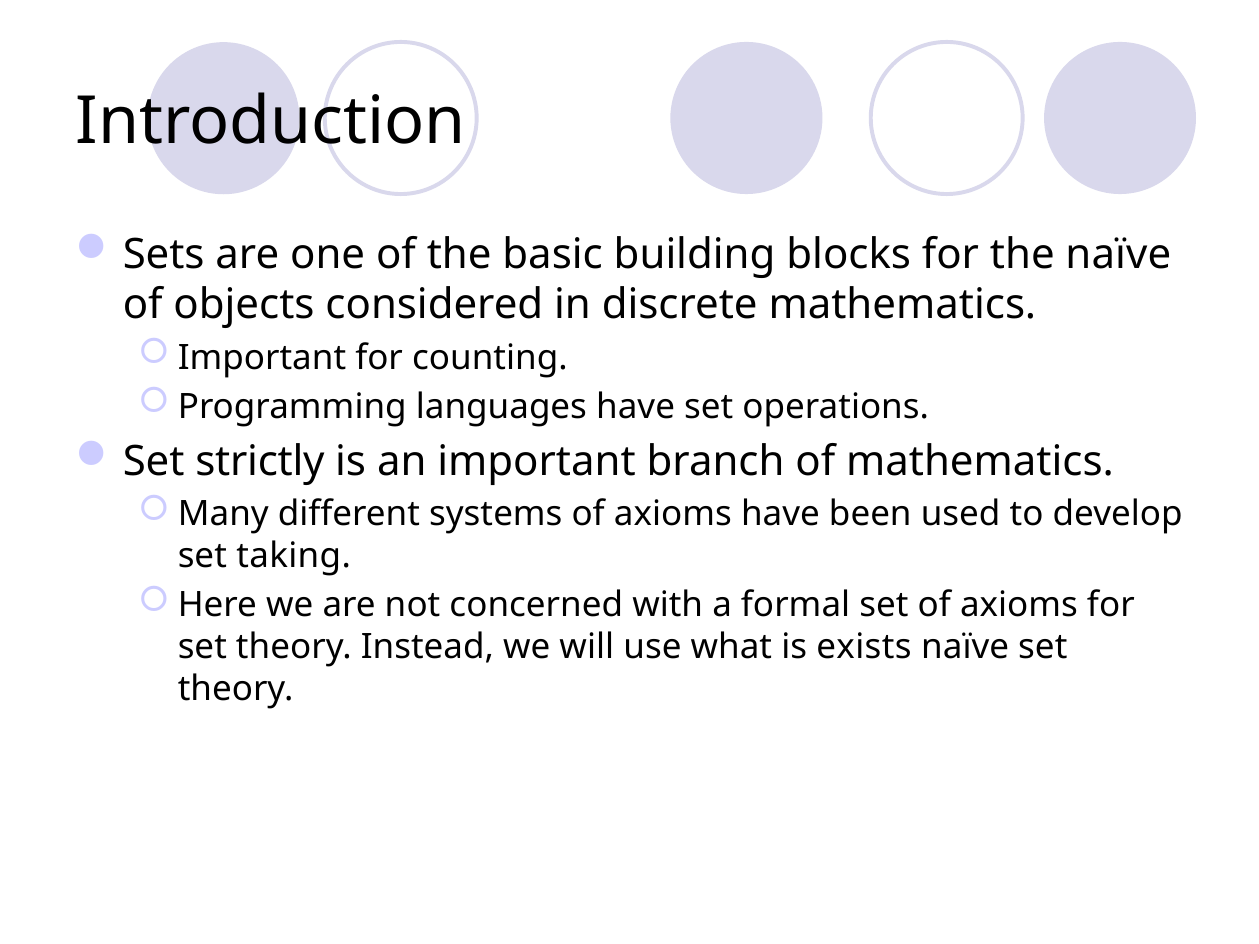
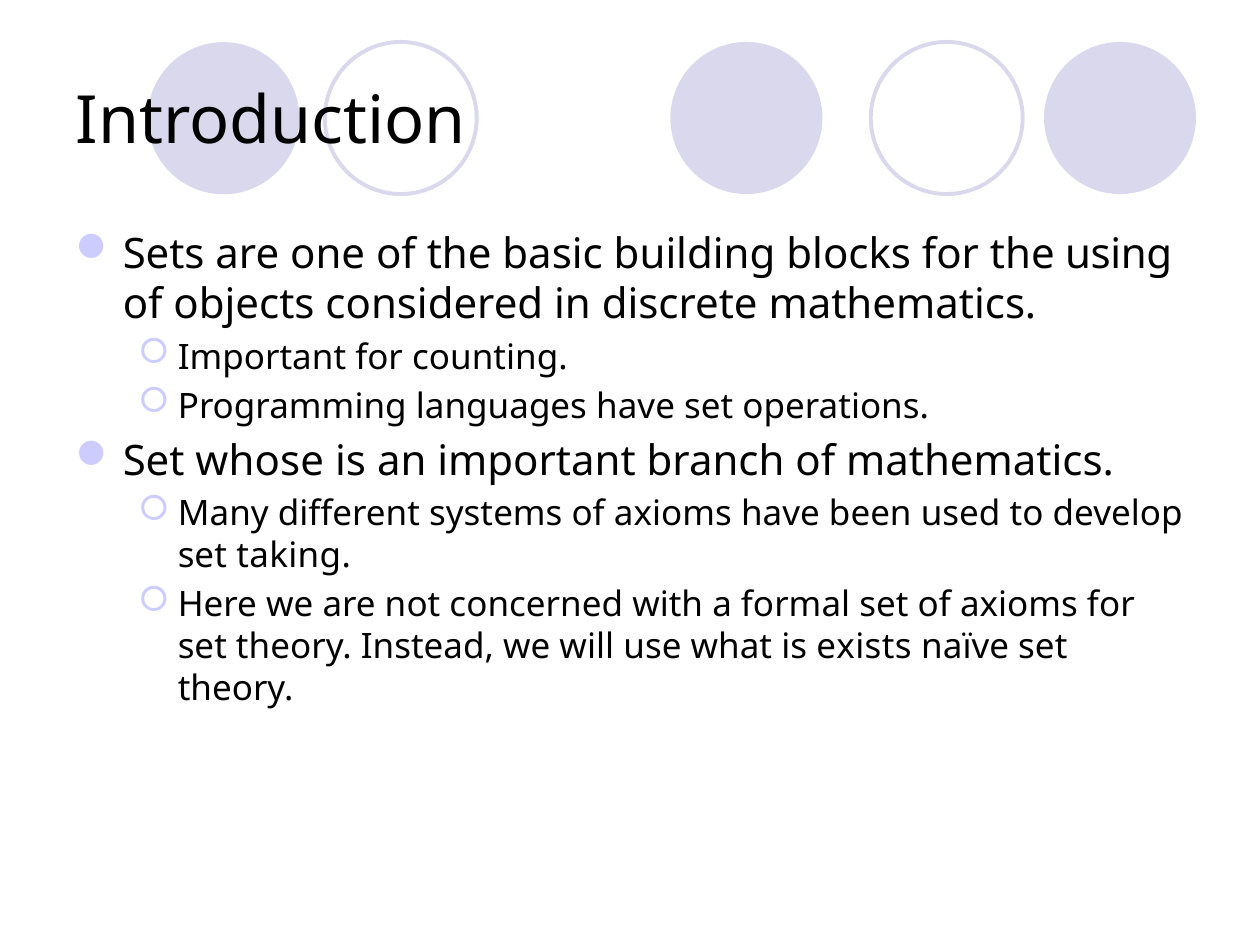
the naïve: naïve -> using (1119, 255)
strictly: strictly -> whose (260, 462)
